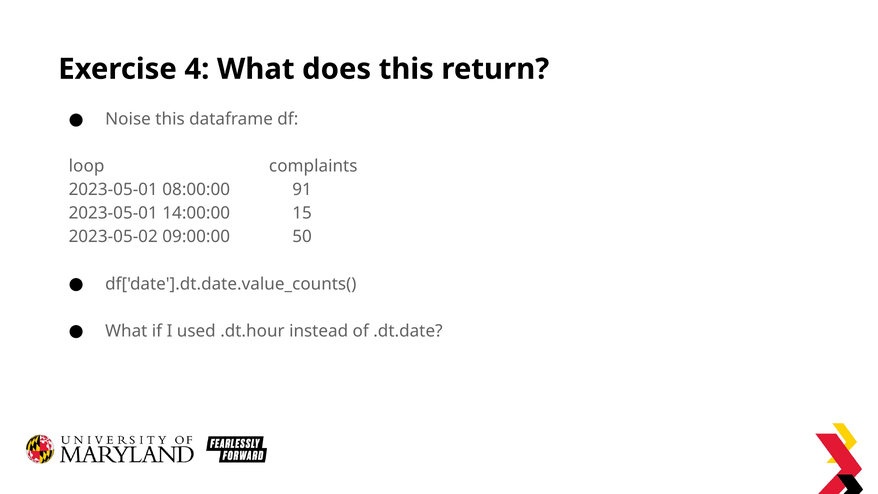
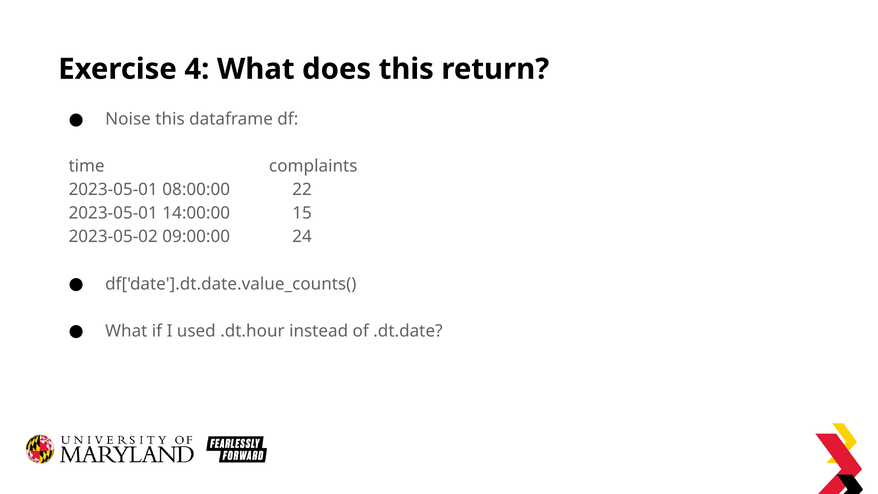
loop: loop -> time (87, 166)
91: 91 -> 22 (302, 190)
50: 50 -> 24 (302, 237)
